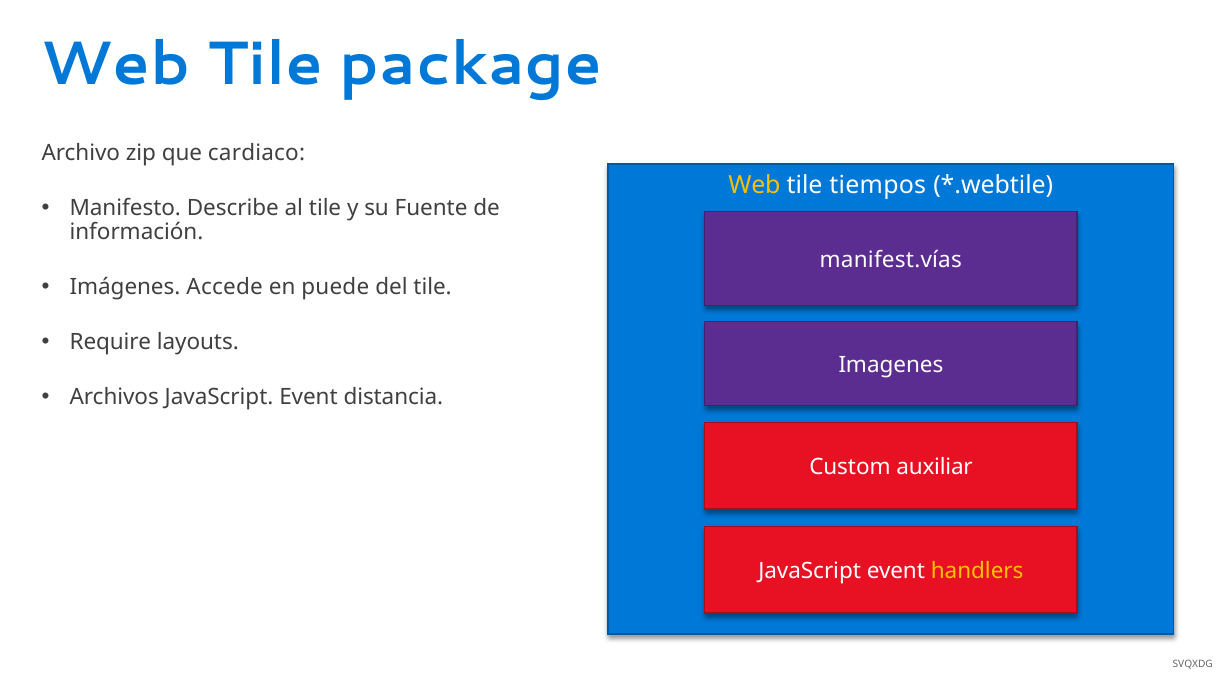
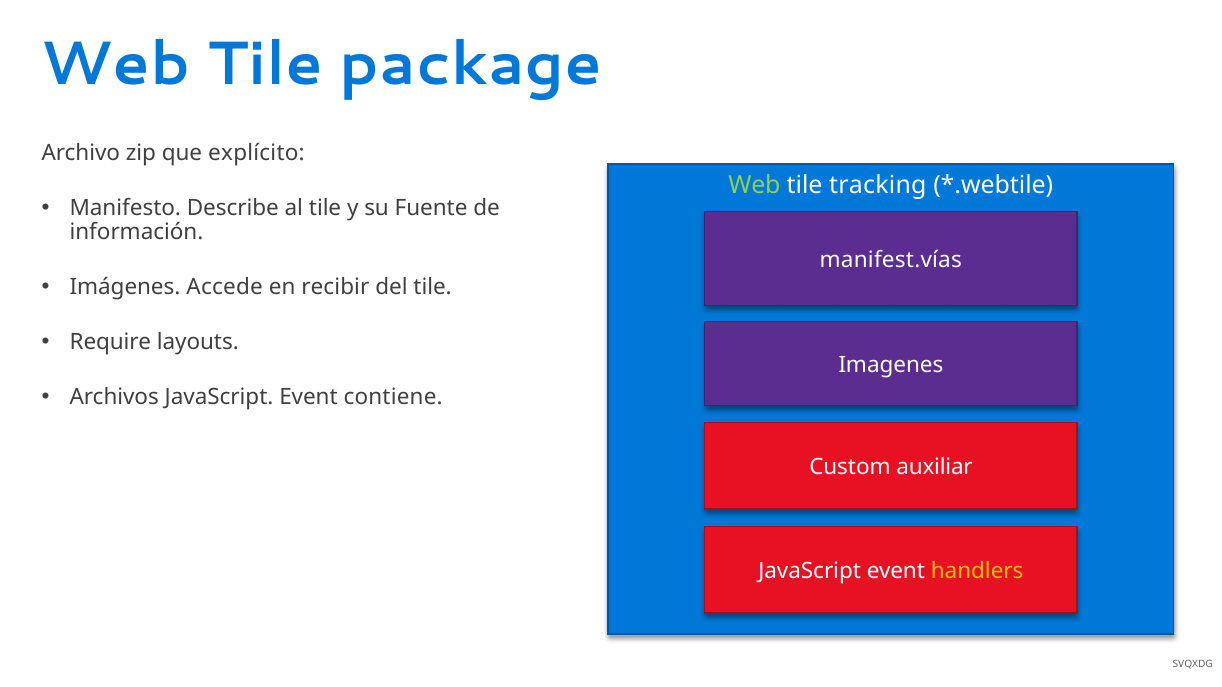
cardiaco: cardiaco -> explícito (256, 153)
Web colour: yellow -> light green (754, 185)
tiempos: tiempos -> tracking (878, 185)
puede: puede -> recibir (335, 287)
distancia: distancia -> contiene (393, 397)
